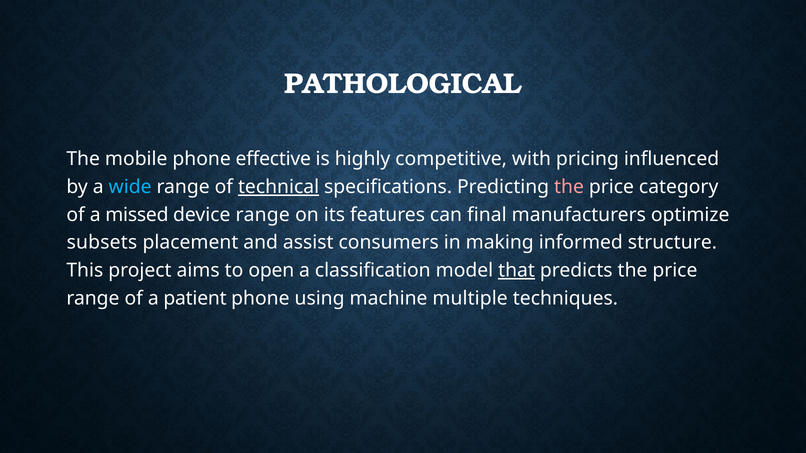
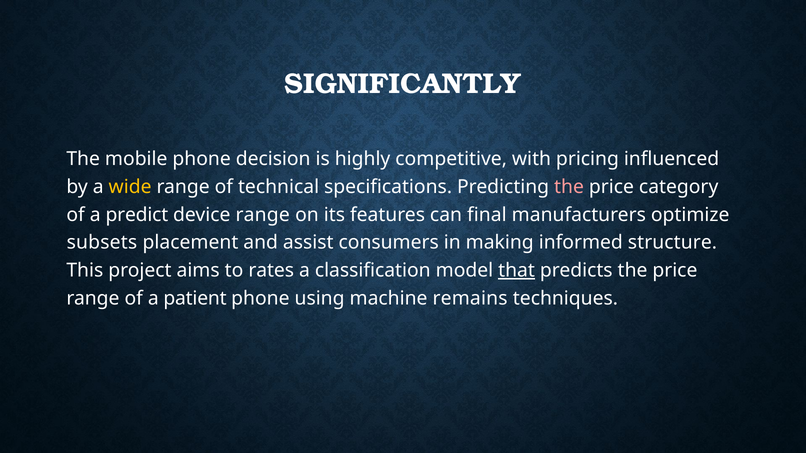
PATHOLOGICAL: PATHOLOGICAL -> SIGNIFICANTLY (403, 84)
effective: effective -> decision (273, 159)
wide colour: light blue -> yellow (130, 187)
technical underline: present -> none (279, 187)
missed: missed -> predict (137, 215)
open: open -> rates (271, 271)
multiple: multiple -> remains (470, 299)
